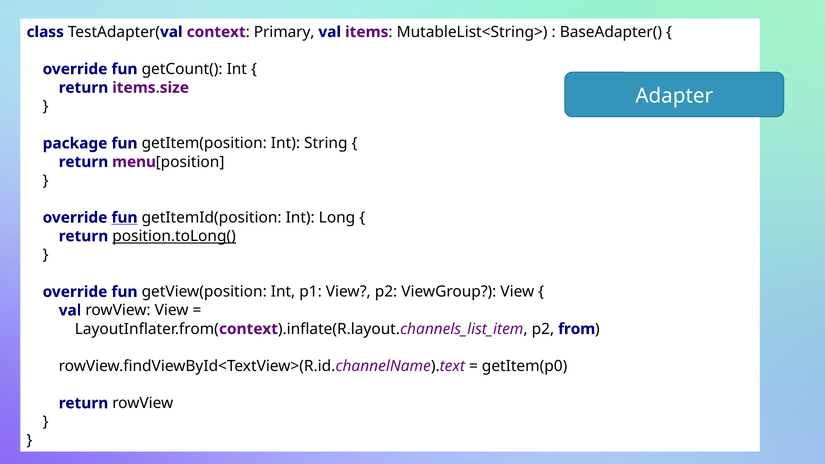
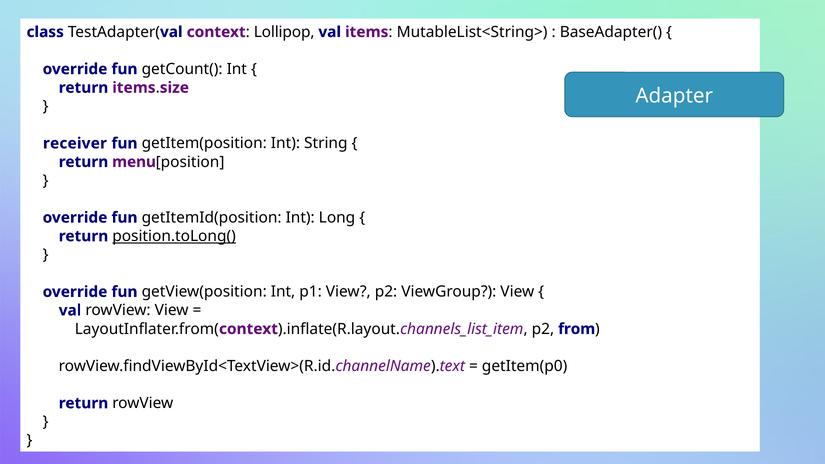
Primary: Primary -> Lollipop (284, 32)
package: package -> receiver (75, 143)
fun underline: present -> none (124, 218)
